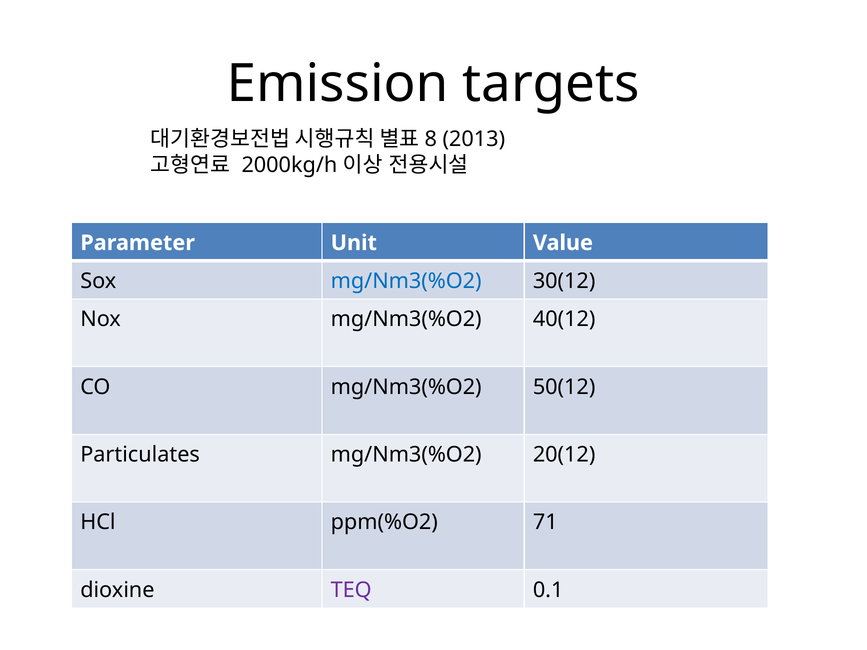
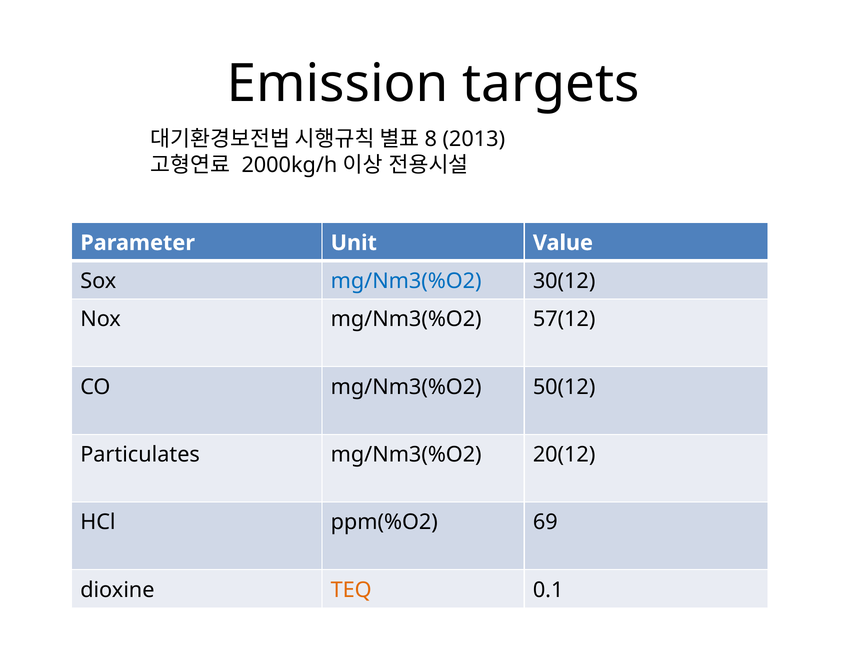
40(12: 40(12 -> 57(12 (564, 319)
71: 71 -> 69 (545, 522)
TEQ colour: purple -> orange (351, 590)
